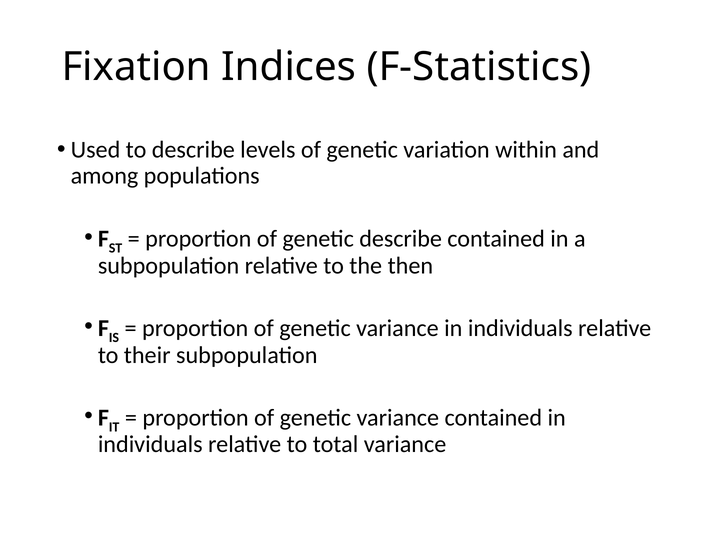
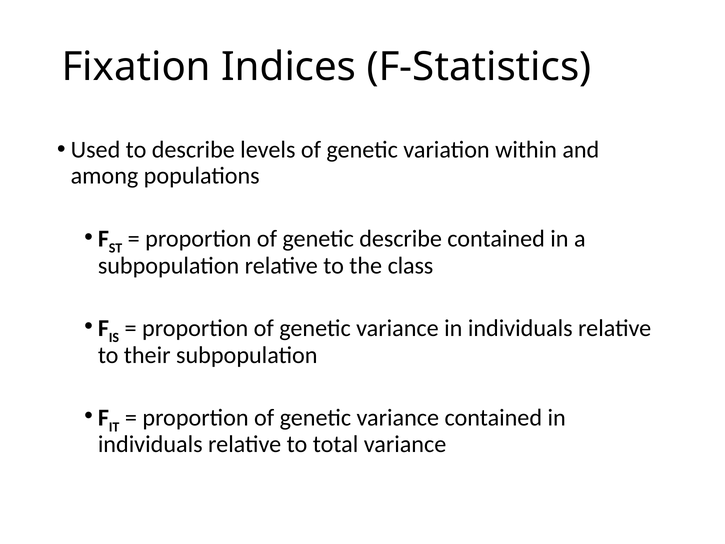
then: then -> class (410, 265)
